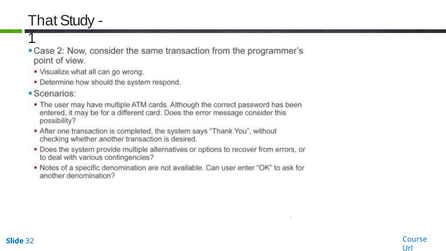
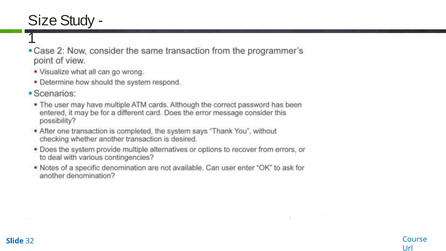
That: That -> Size (43, 21)
